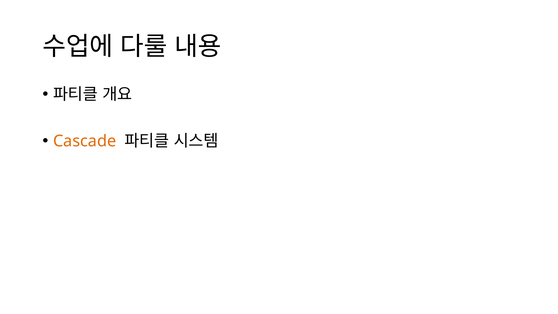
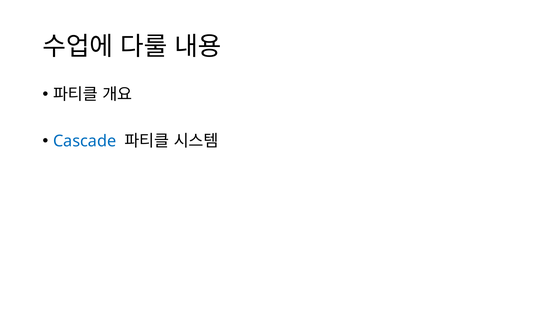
Cascade colour: orange -> blue (85, 141)
